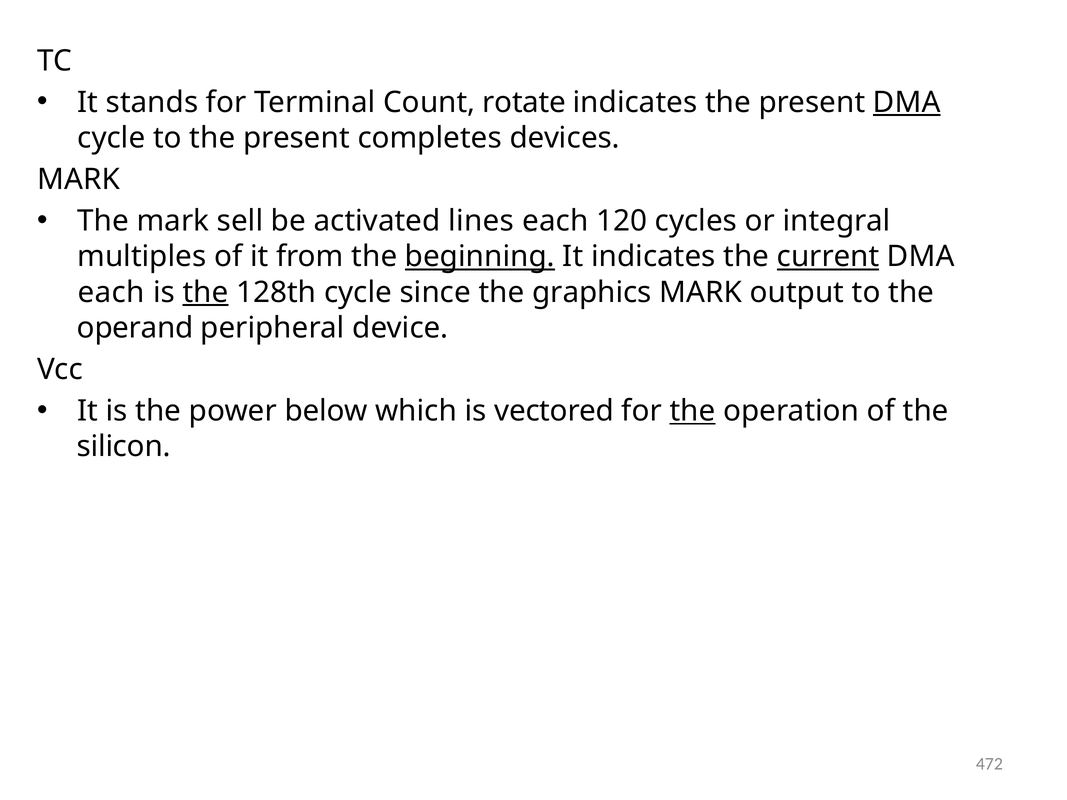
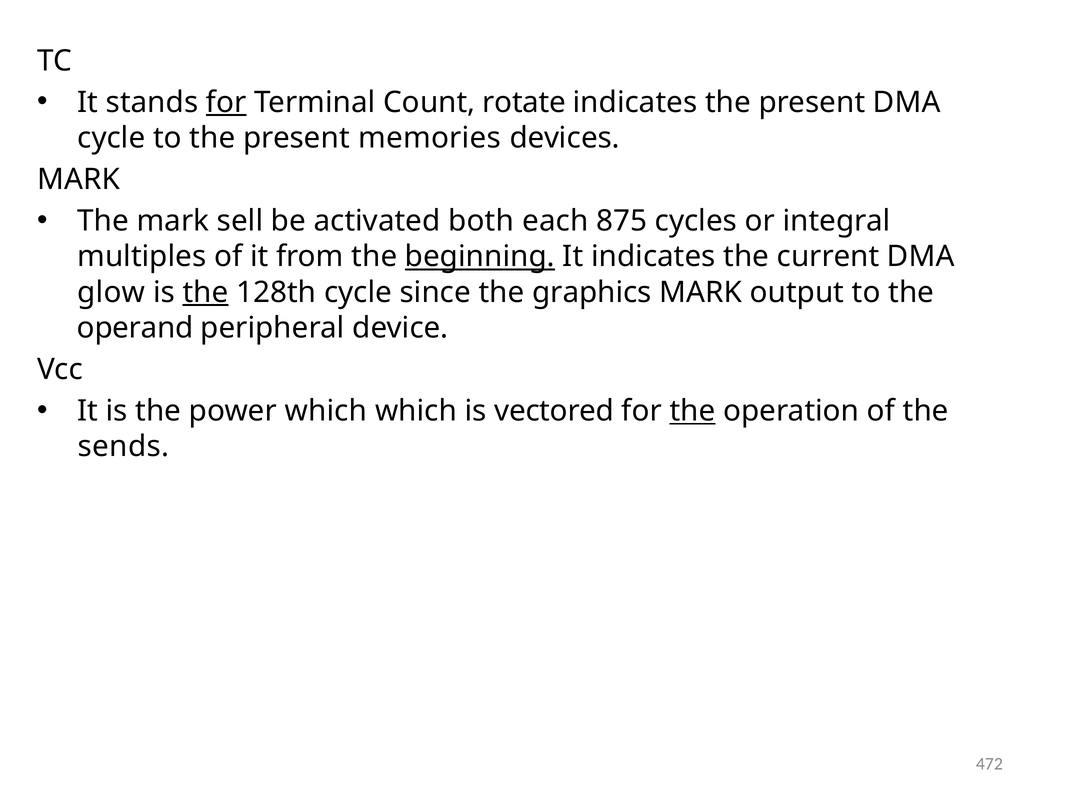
for underline: none -> present (226, 102)
DMA underline: present -> none (907, 102)
completes: completes -> memories (430, 138)
lines: lines -> both (481, 221)
120: 120 -> 875 (622, 221)
current underline: present -> none (828, 257)
each: each -> glow (111, 292)
power below: below -> which (326, 411)
silicon: silicon -> sends (123, 447)
